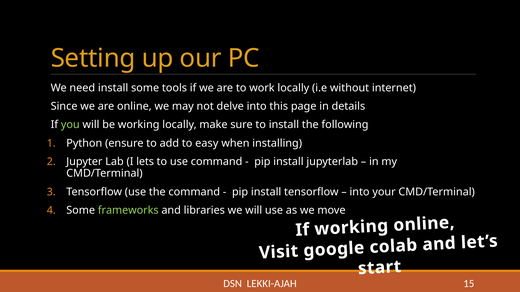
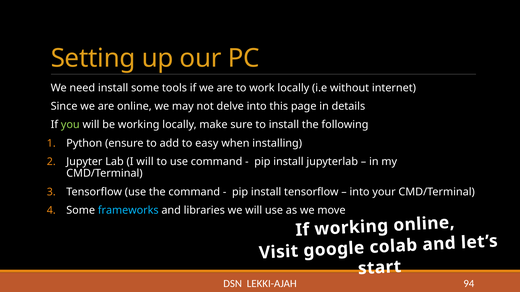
I lets: lets -> will (145, 162)
frameworks colour: light green -> light blue (128, 211)
15: 15 -> 94 (469, 284)
